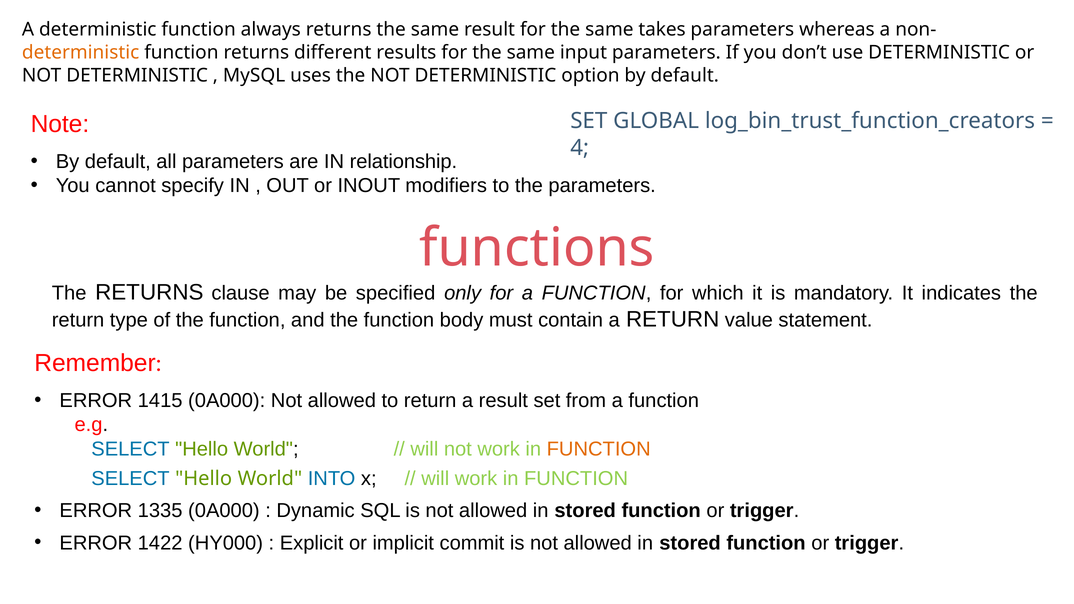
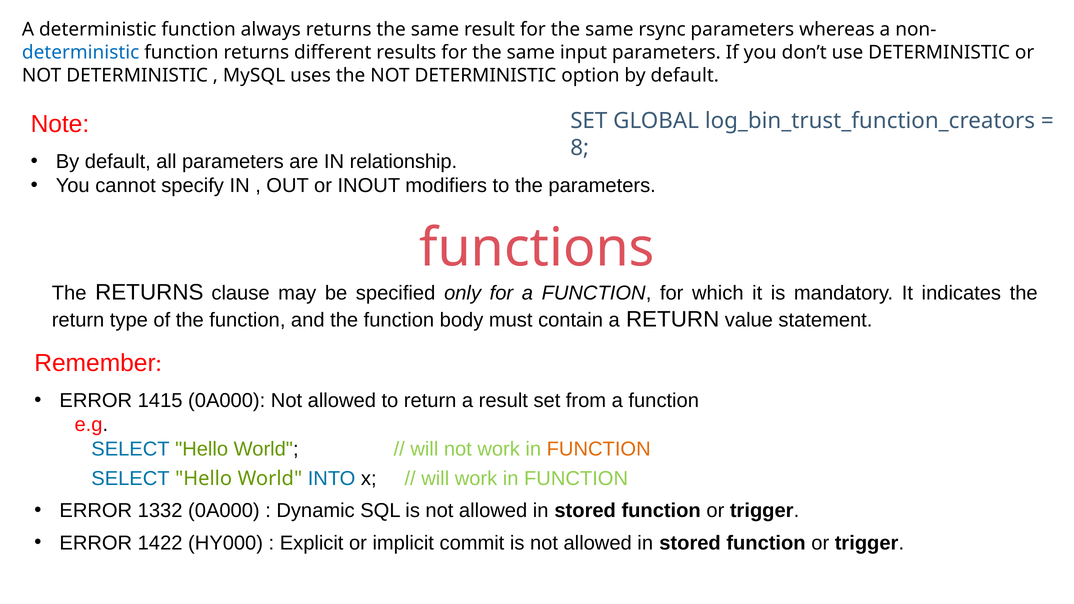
takes: takes -> rsync (662, 30)
deterministic colour: orange -> blue (81, 53)
4: 4 -> 8 (580, 148)
1335: 1335 -> 1332 (160, 511)
